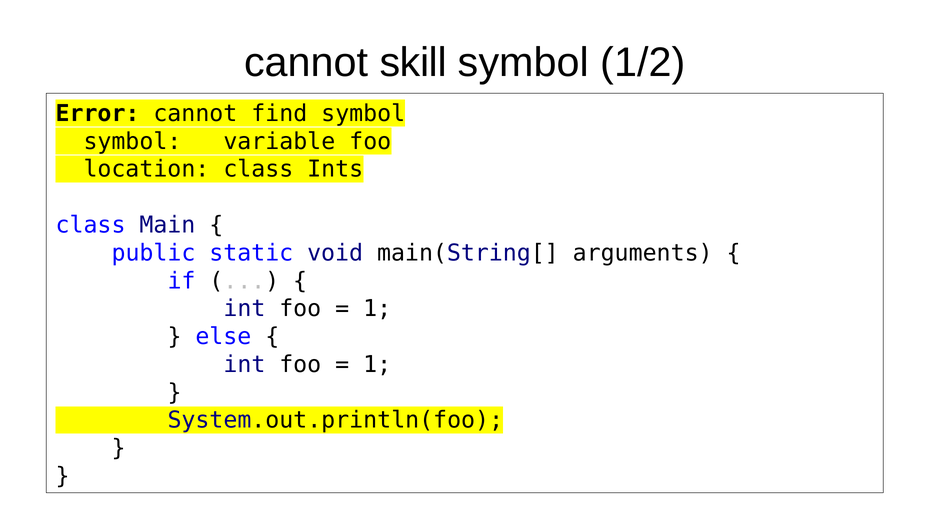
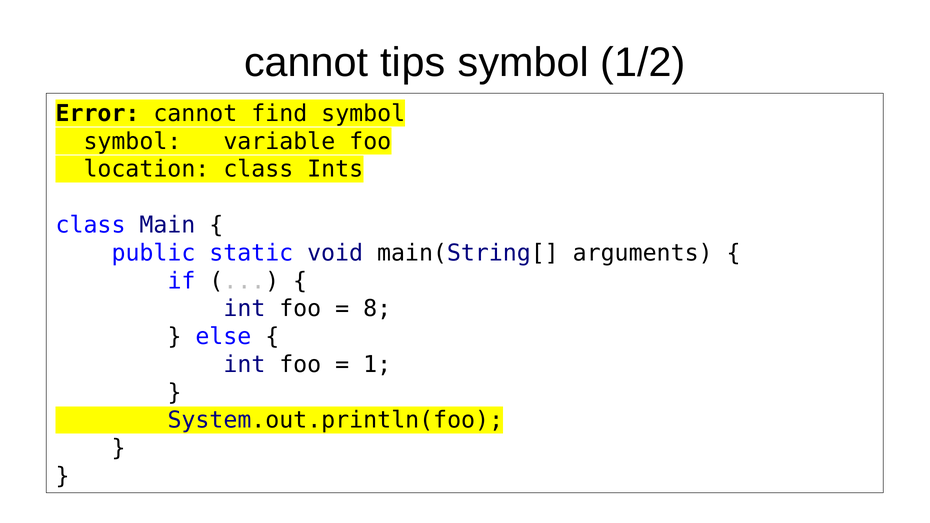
skill: skill -> tips (413, 63)
1: 1 -> 8 (377, 309)
